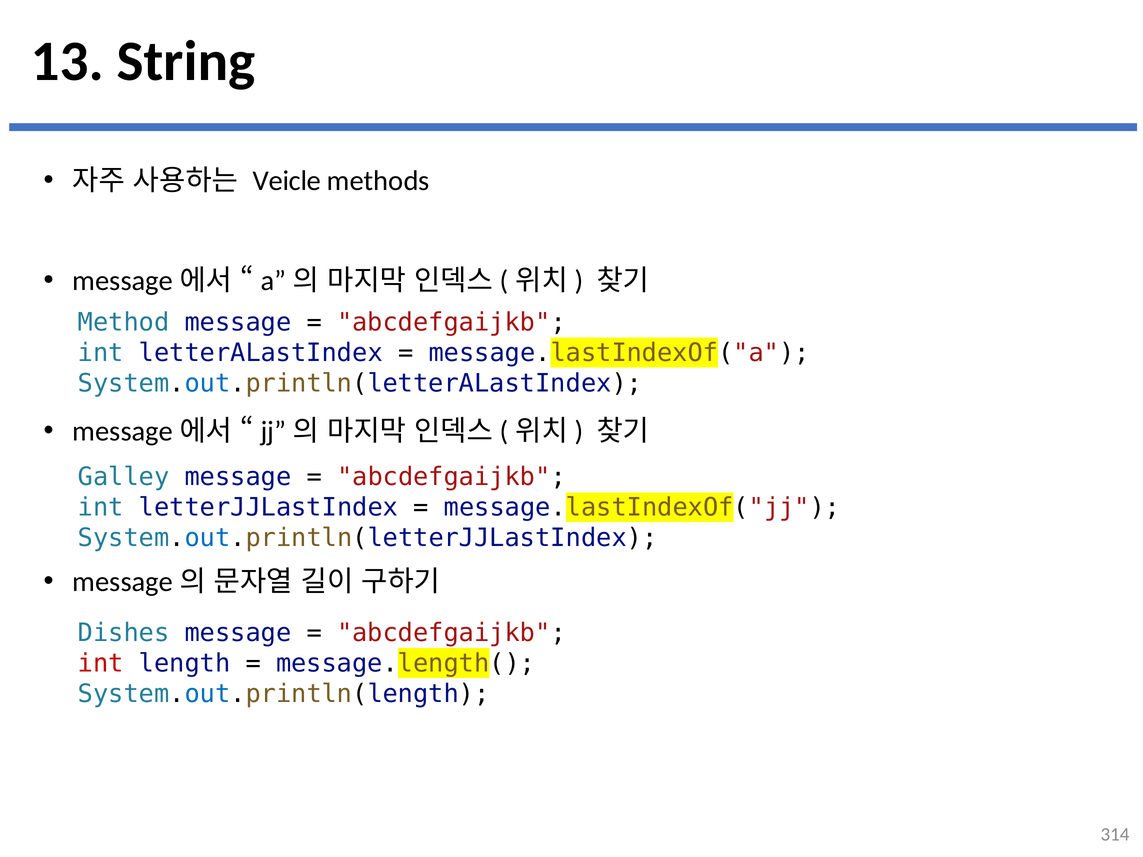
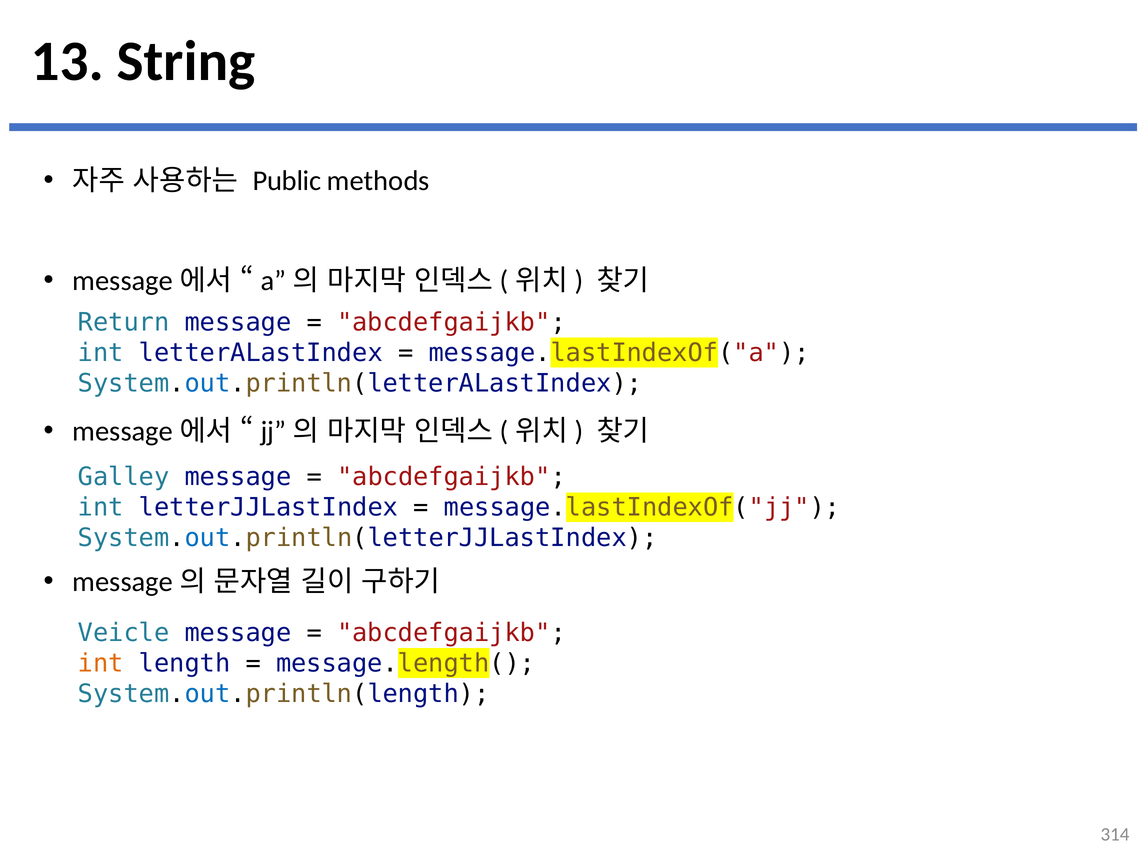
Veicle: Veicle -> Public (287, 181)
Method: Method -> Return (124, 323)
Dishes: Dishes -> Veicle (124, 633)
int colour: red -> orange (101, 664)
